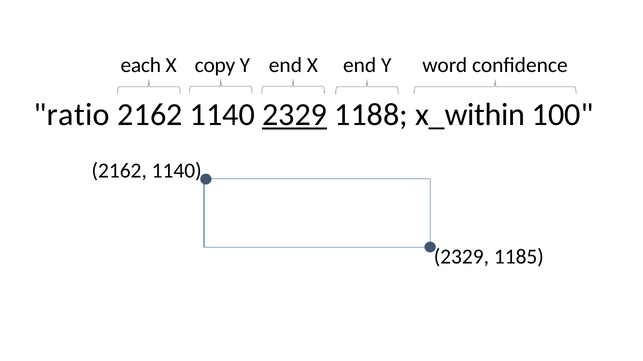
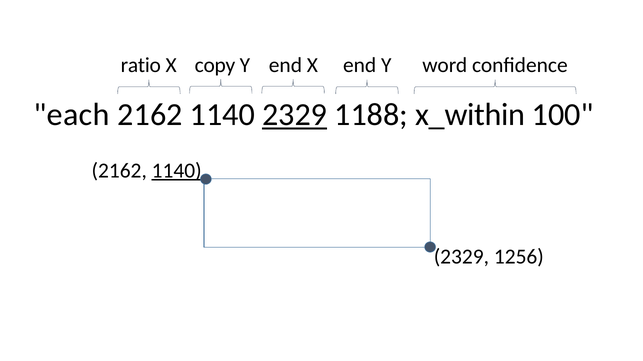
each: each -> ratio (141, 65)
ratio: ratio -> each (72, 115)
1140 underline: none -> present (177, 171)
1185: 1185 -> 1256 (519, 257)
